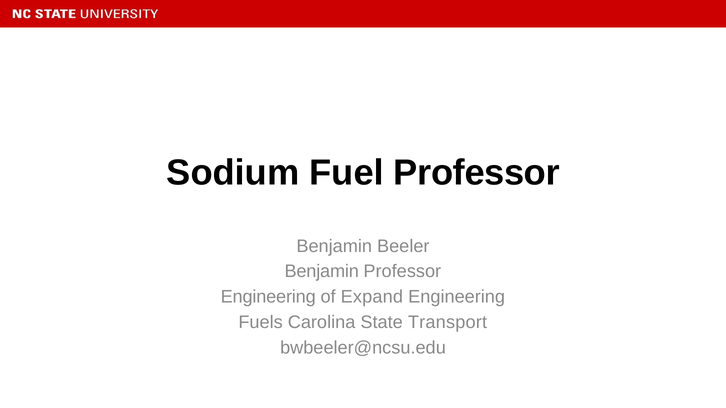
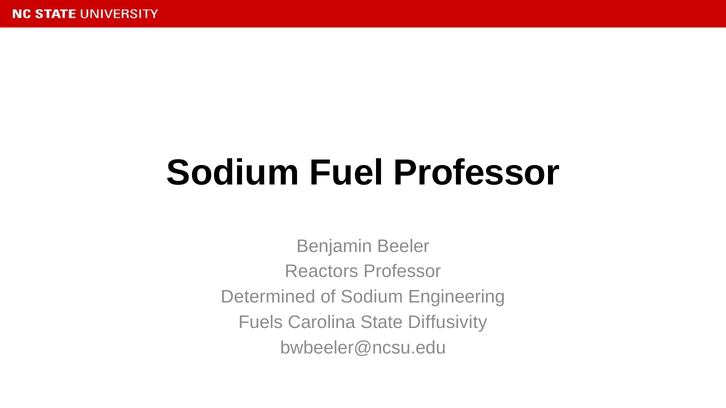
Benjamin: Benjamin -> Reactors (322, 272)
Engineering: Engineering -> Determined (268, 297)
of Expand: Expand -> Sodium (372, 297)
Transport: Transport -> Diffusivity (448, 323)
